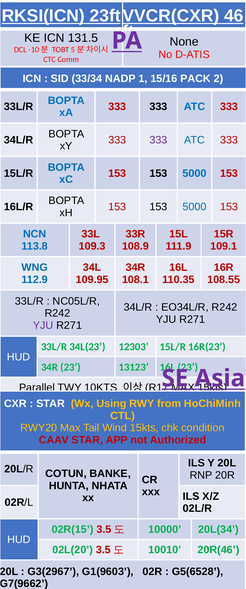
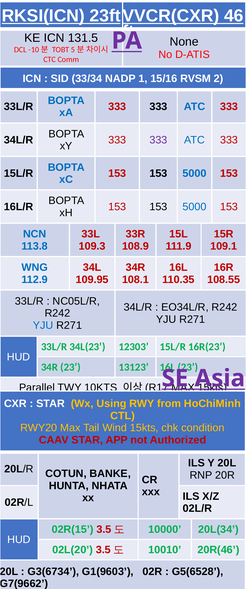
PACK: PACK -> RVSM (196, 79)
YJU colour: purple -> blue (43, 325)
G3(2967: G3(2967 -> G3(6734 (53, 571)
